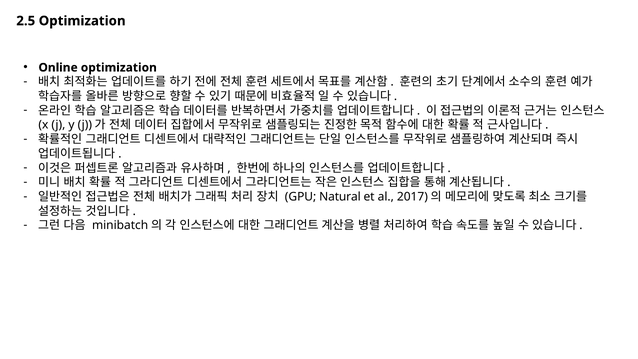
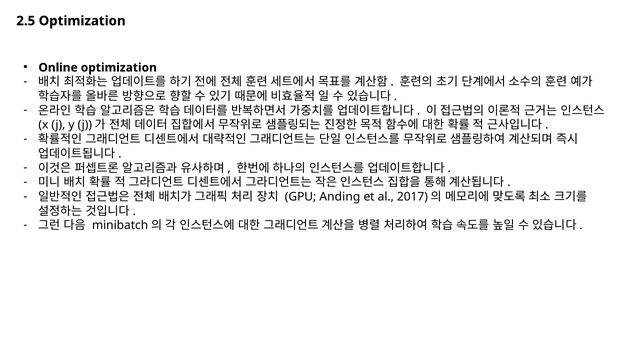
Natural: Natural -> Anding (340, 197)
